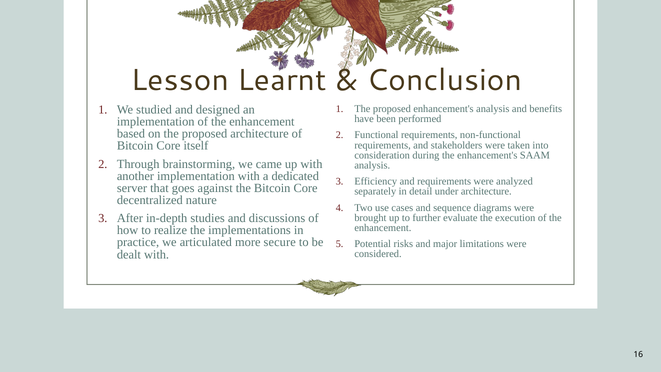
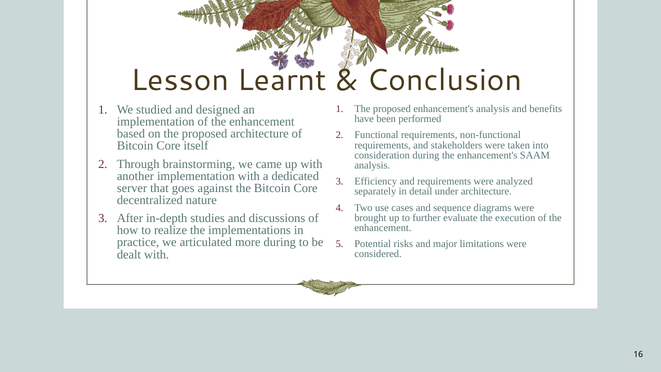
more secure: secure -> during (280, 242)
